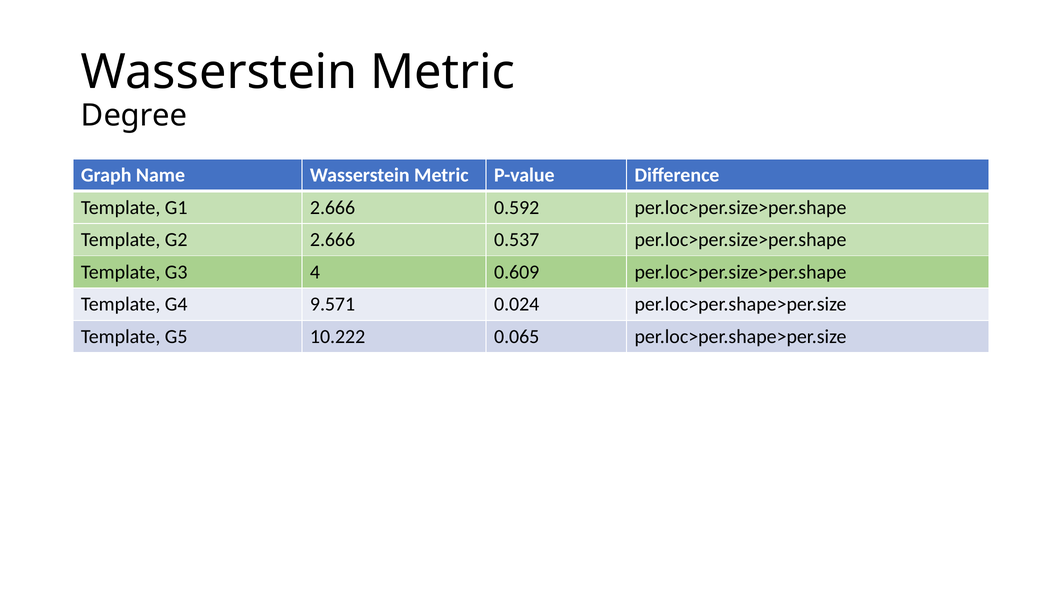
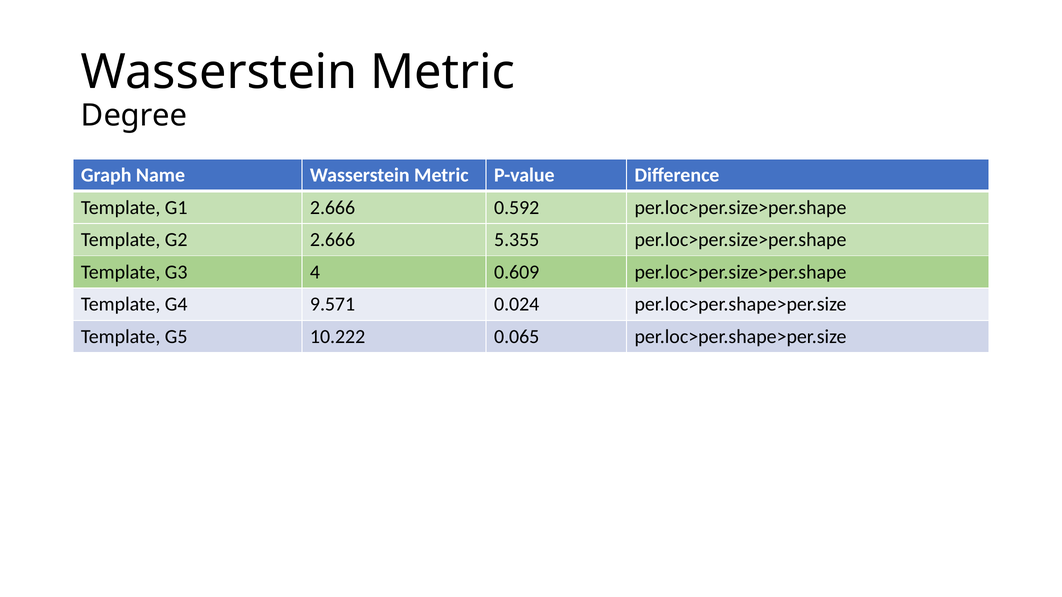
0.537: 0.537 -> 5.355 (517, 240)
